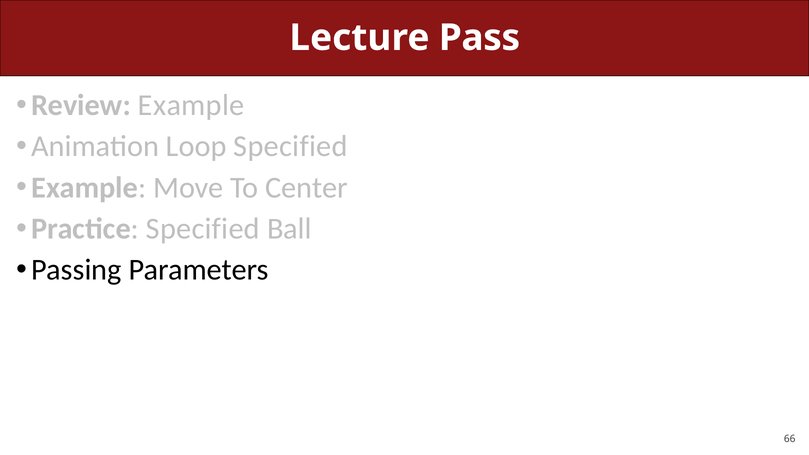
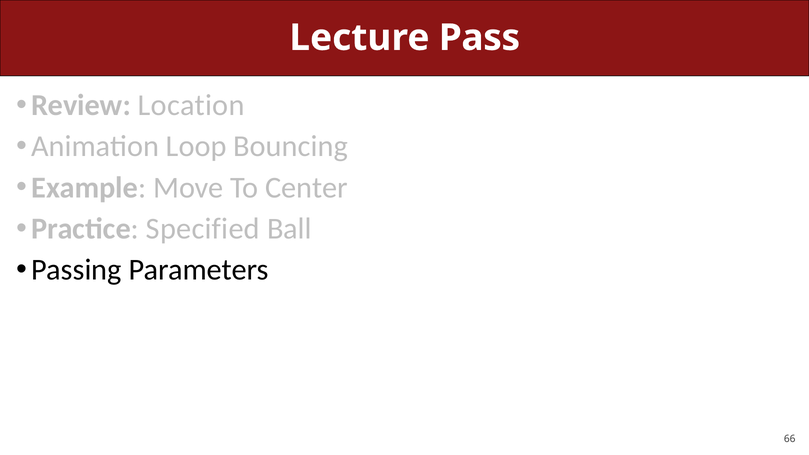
Review Example: Example -> Location (191, 105)
Loop Specified: Specified -> Bouncing (291, 146)
